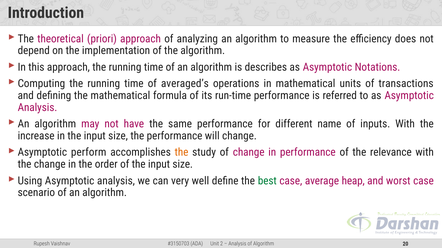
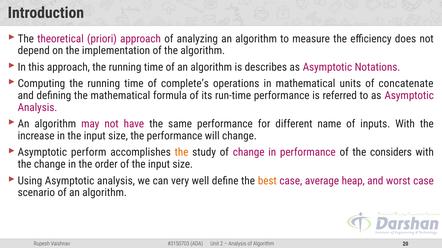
averaged’s: averaged’s -> complete’s (185, 84)
transactions: transactions -> concatenate (406, 84)
relevance: relevance -> considers (391, 153)
best colour: green -> orange (267, 181)
